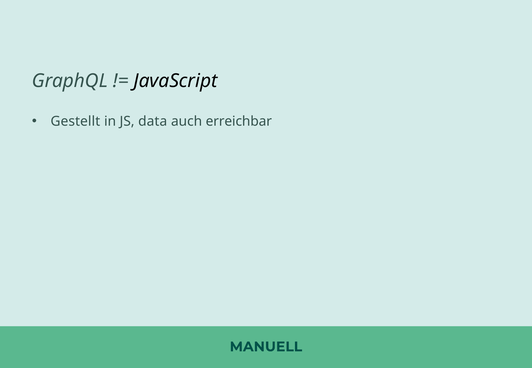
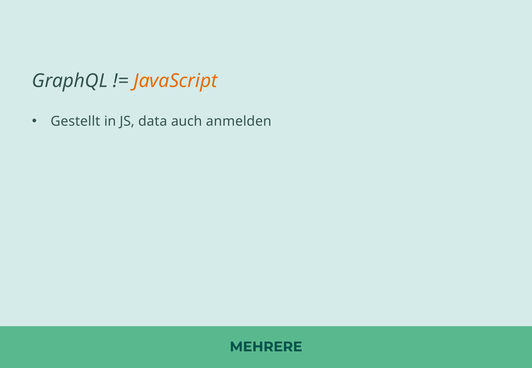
JavaScript colour: black -> orange (176, 81)
erreichbar: erreichbar -> anmelden (239, 121)
MANUELL: MANUELL -> MEHRERE (266, 347)
